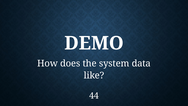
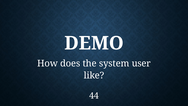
data: data -> user (141, 63)
